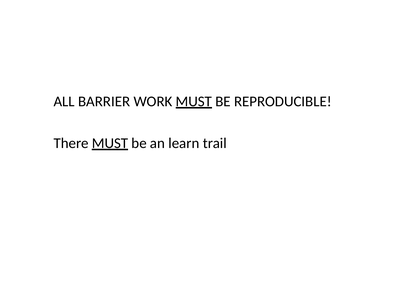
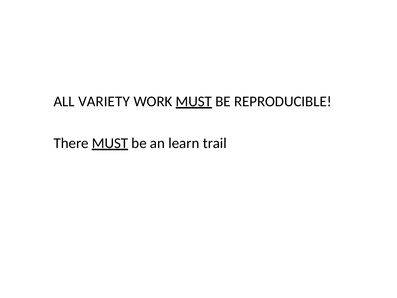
BARRIER: BARRIER -> VARIETY (104, 101)
